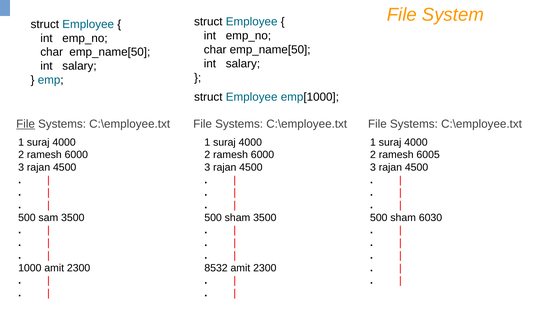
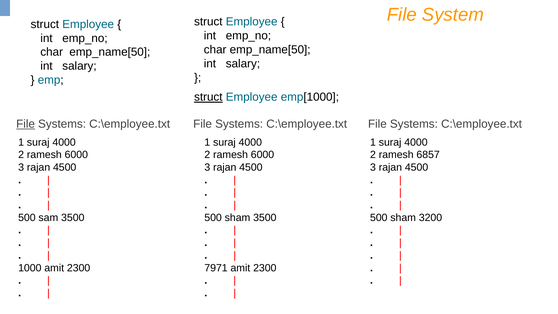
struct underline: none -> present (208, 97)
6005: 6005 -> 6857 (428, 155)
6030: 6030 -> 3200 (430, 218)
8532: 8532 -> 7971 (216, 268)
